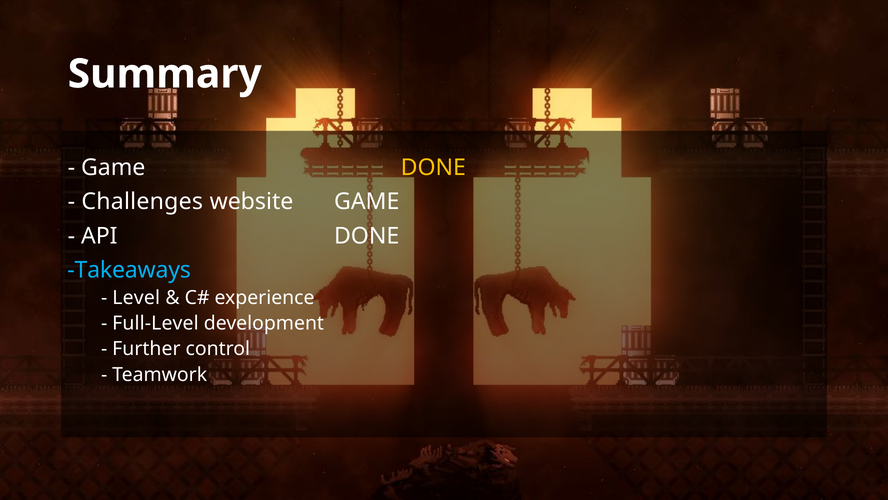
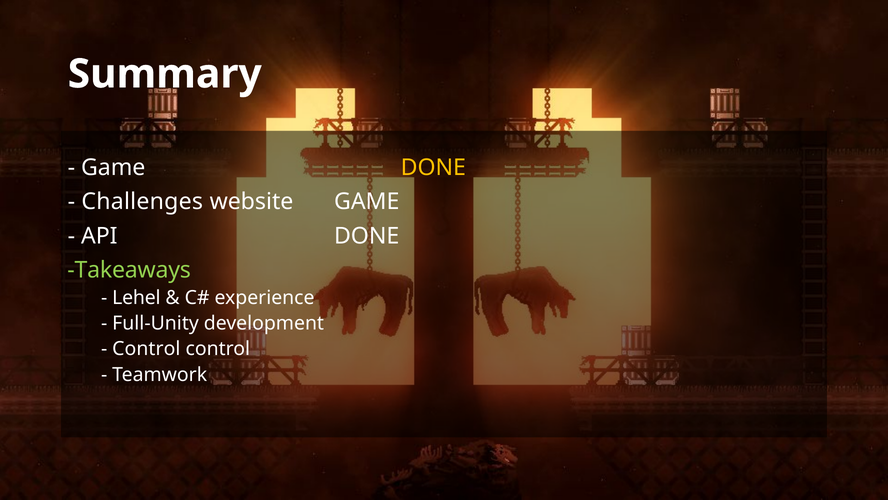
Takeaways colour: light blue -> light green (129, 270)
Level: Level -> Lehel (136, 297)
Full-Level: Full-Level -> Full-Unity (156, 323)
Further: Further -> Control (146, 349)
